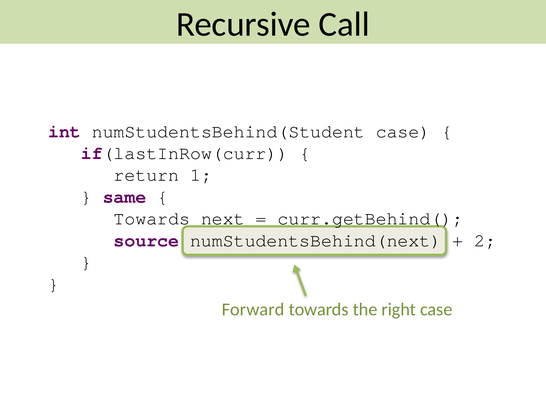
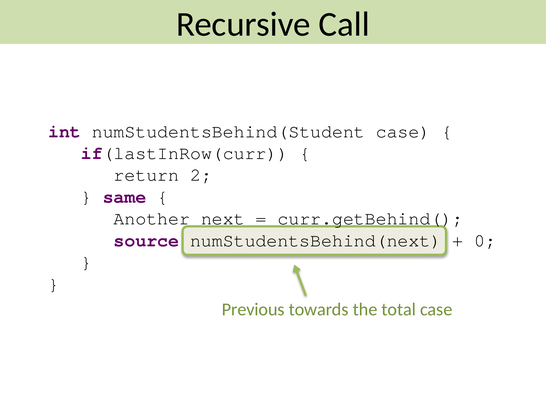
1: 1 -> 2 (201, 175)
Towards: Towards -> Another (152, 219)
2: 2 -> 0 (485, 241)
Forward: Forward -> Previous (253, 310)
right: right -> total (399, 310)
